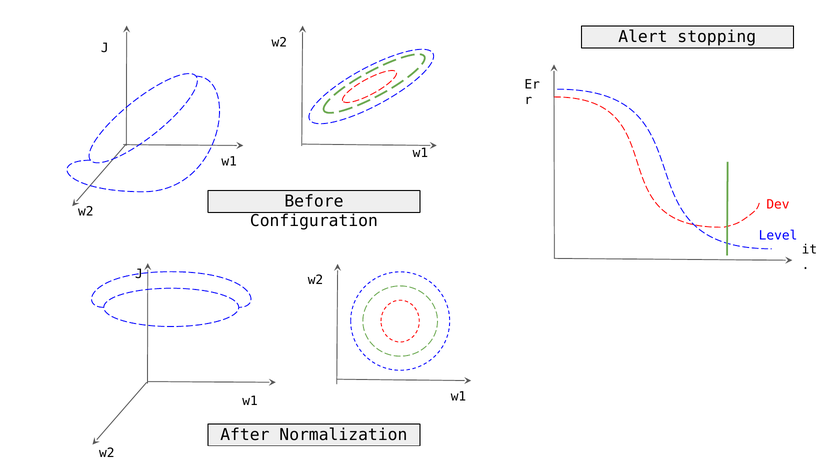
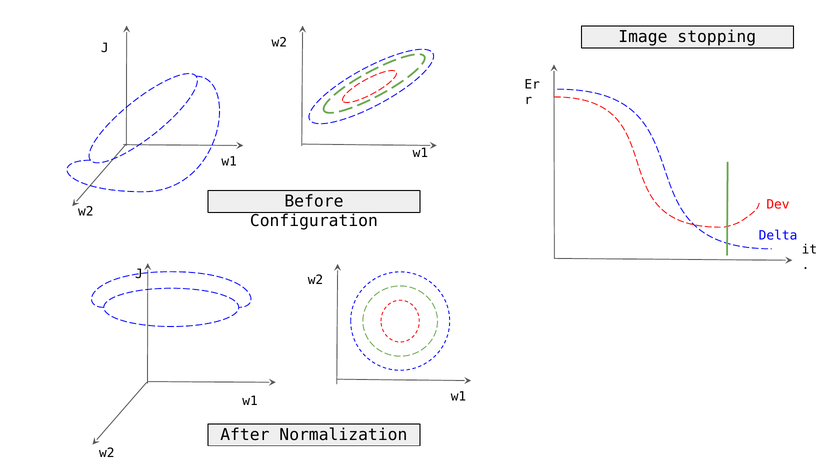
Alert: Alert -> Image (643, 37)
Level: Level -> Delta (778, 235)
